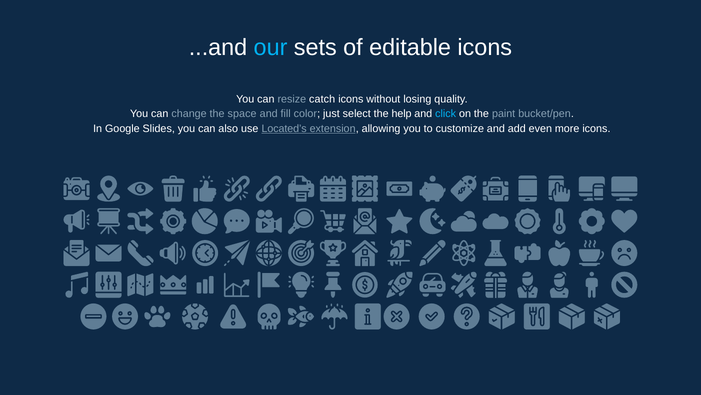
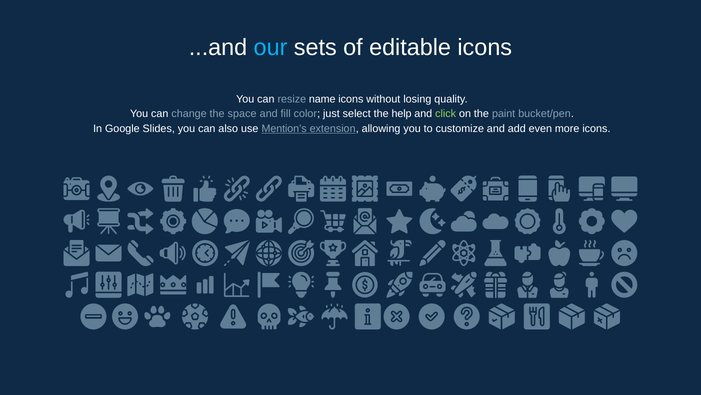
catch: catch -> name (322, 99)
click colour: light blue -> light green (446, 114)
Located’s: Located’s -> Mention’s (284, 128)
